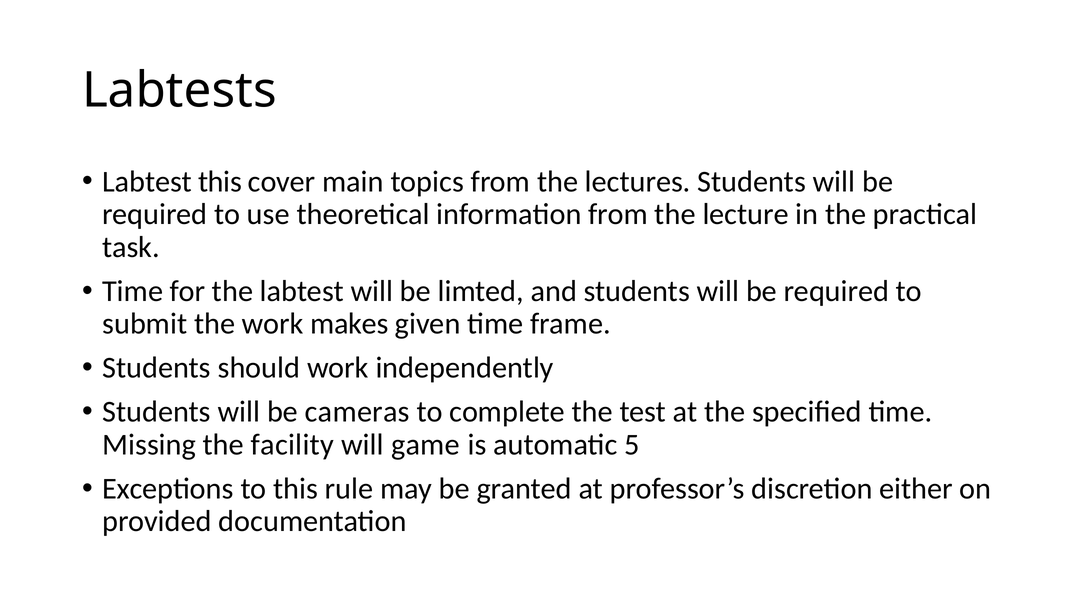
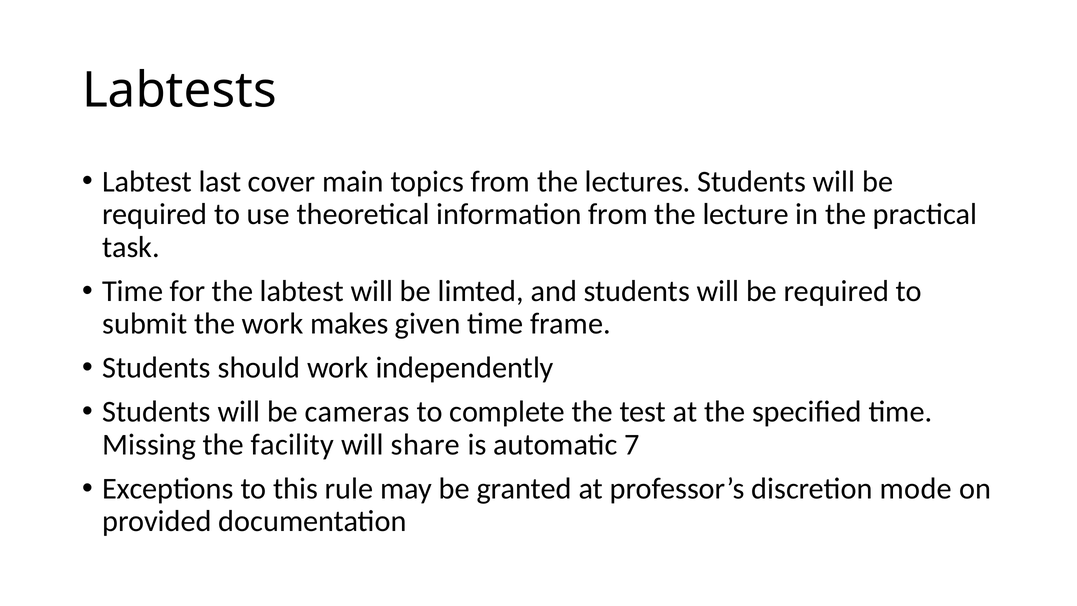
Labtest this: this -> last (220, 182)
game: game -> share (426, 444)
5: 5 -> 7 (632, 444)
either: either -> mode (916, 488)
